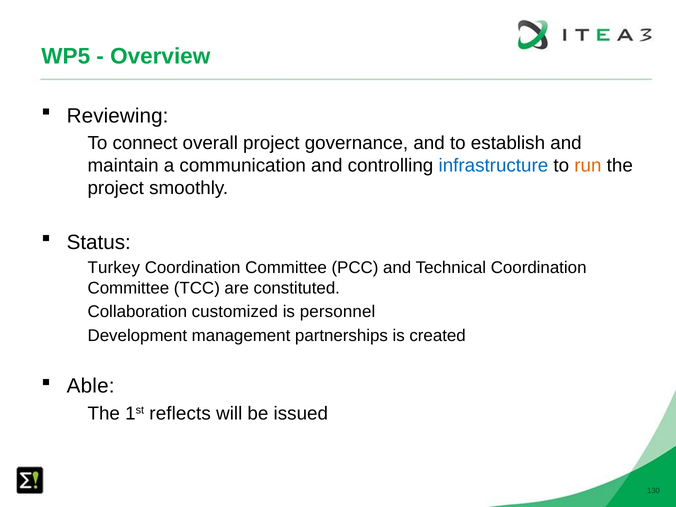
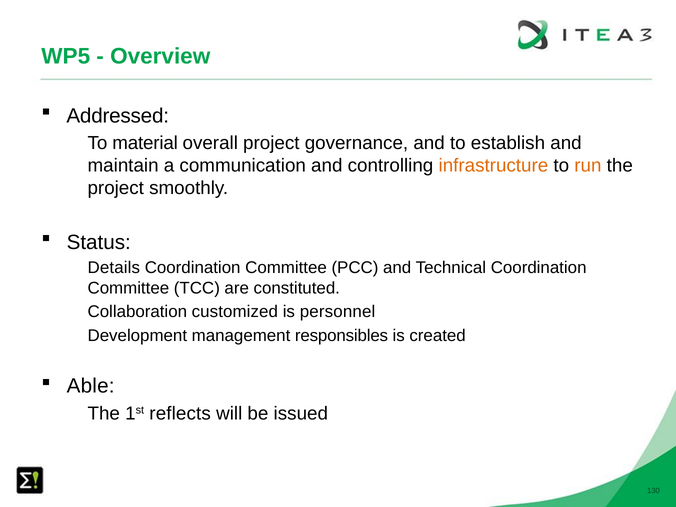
Reviewing: Reviewing -> Addressed (118, 116)
connect: connect -> material (145, 143)
infrastructure colour: blue -> orange (493, 166)
Turkey: Turkey -> Details (114, 268)
partnerships: partnerships -> responsibles (342, 336)
